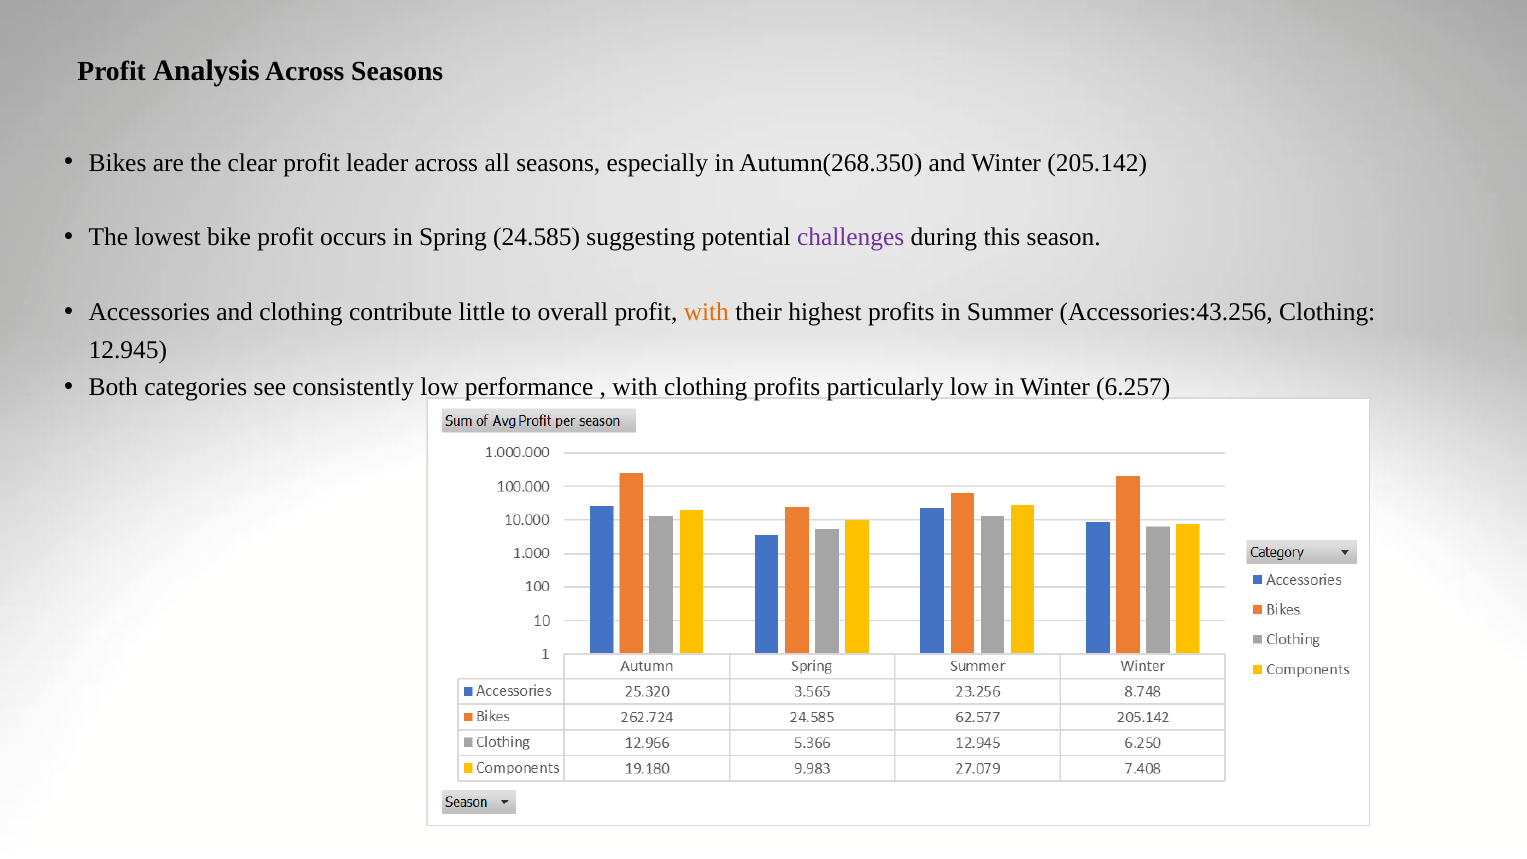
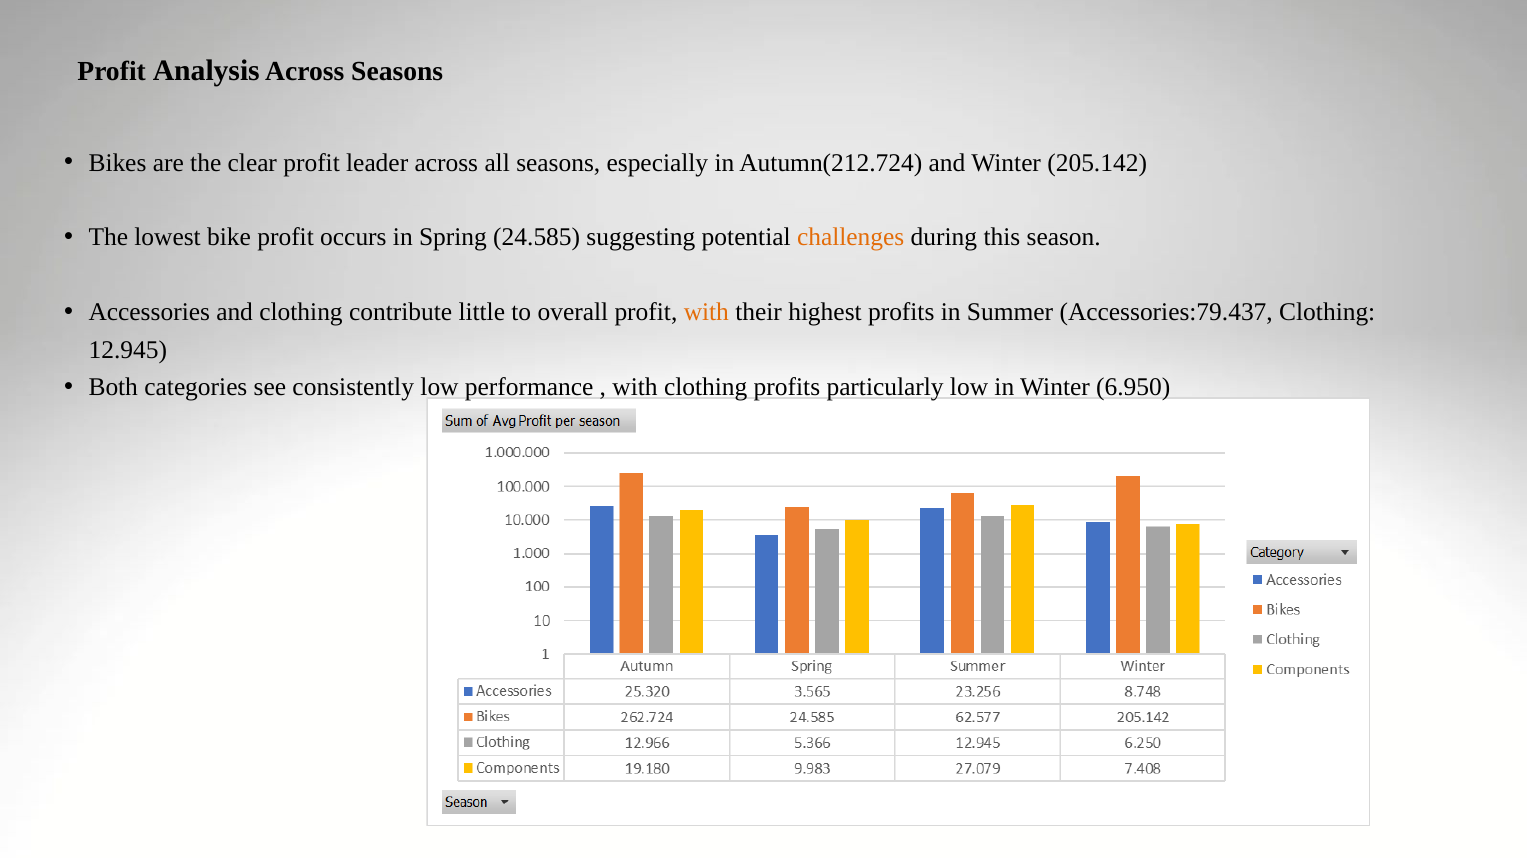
Autumn(268.350: Autumn(268.350 -> Autumn(212.724 (831, 163)
challenges colour: purple -> orange (851, 238)
Accessories:43.256: Accessories:43.256 -> Accessories:79.437 (1166, 312)
6.257: 6.257 -> 6.950 (1133, 387)
